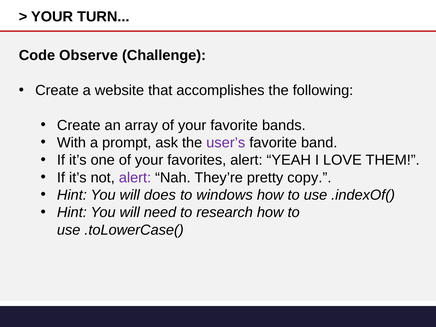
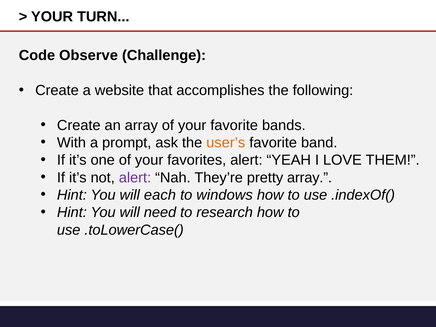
user’s colour: purple -> orange (226, 143)
pretty copy: copy -> array (310, 178)
does: does -> each (160, 195)
